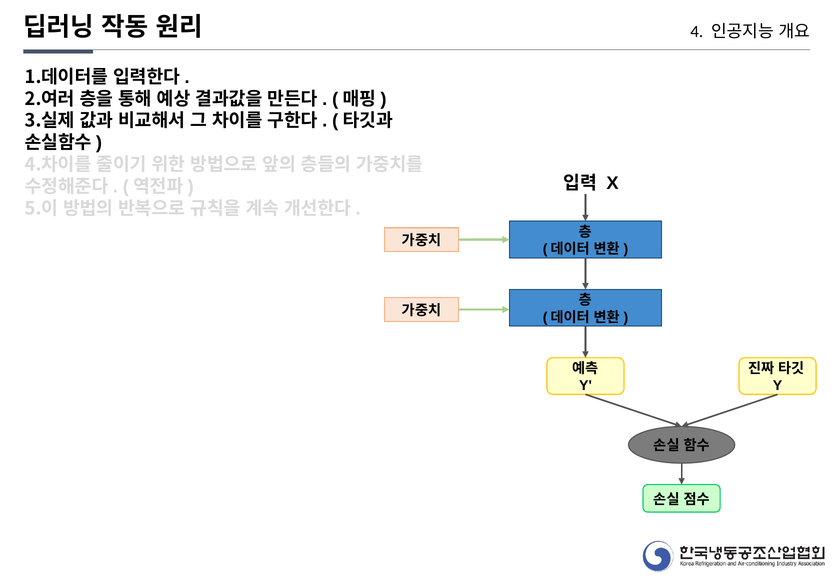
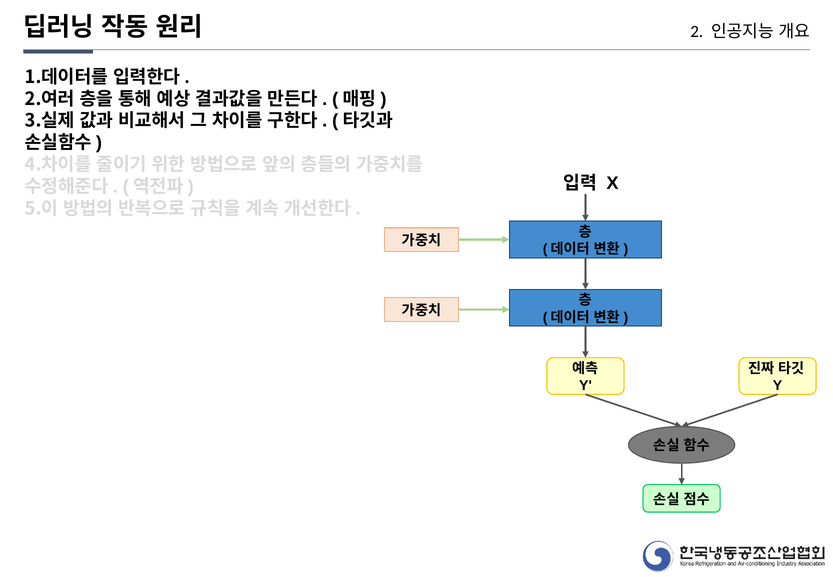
4: 4 -> 2 (697, 32)
